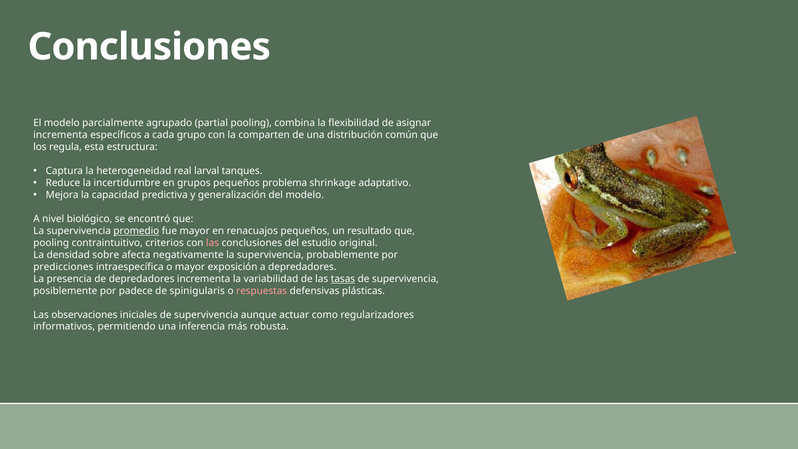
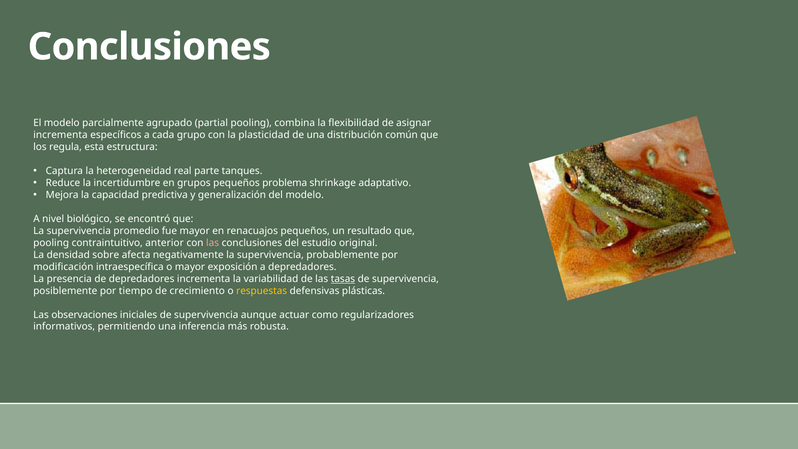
comparten: comparten -> plasticidad (264, 135)
larval: larval -> parte (207, 171)
promedio underline: present -> none (136, 231)
criterios: criterios -> anterior (165, 243)
predicciones: predicciones -> modificación (63, 267)
padece: padece -> tiempo (136, 291)
spinigularis: spinigularis -> crecimiento (197, 291)
respuestas colour: pink -> yellow (262, 291)
